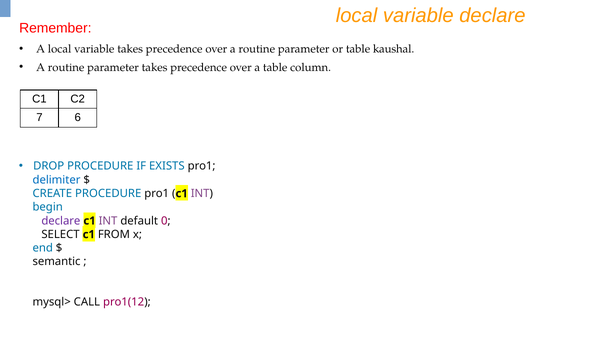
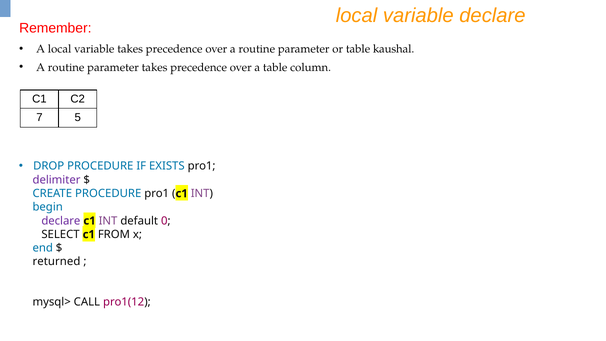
6: 6 -> 5 (78, 117)
delimiter colour: blue -> purple (56, 180)
semantic: semantic -> returned (56, 262)
